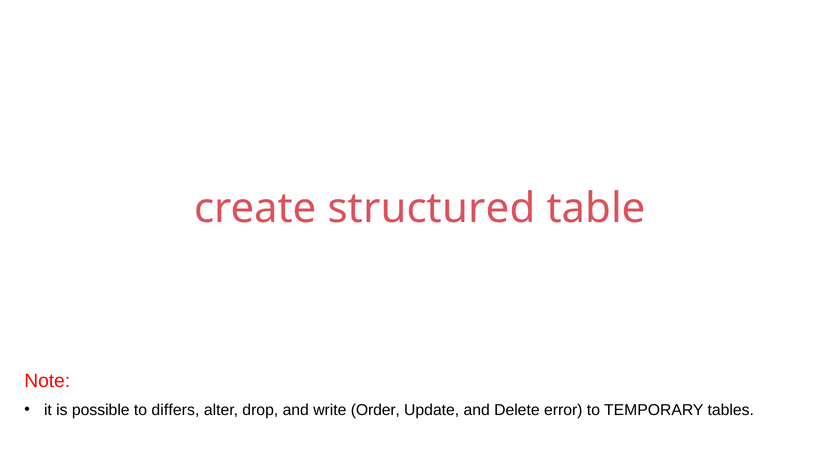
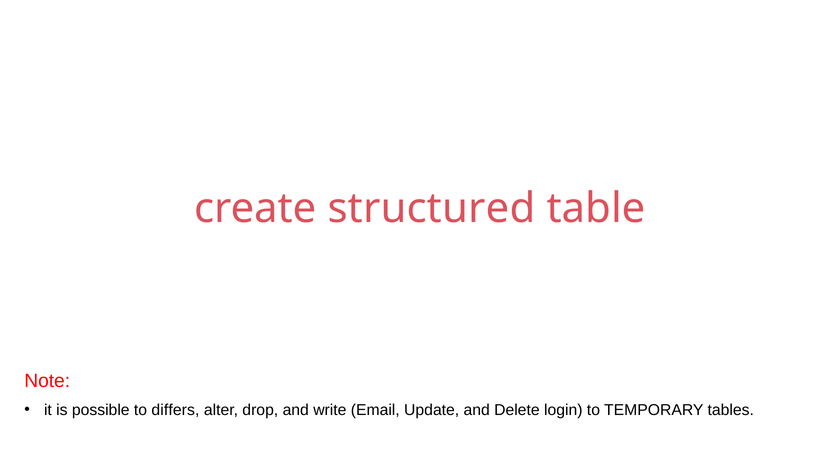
Order: Order -> Email (375, 410)
error: error -> login (563, 410)
